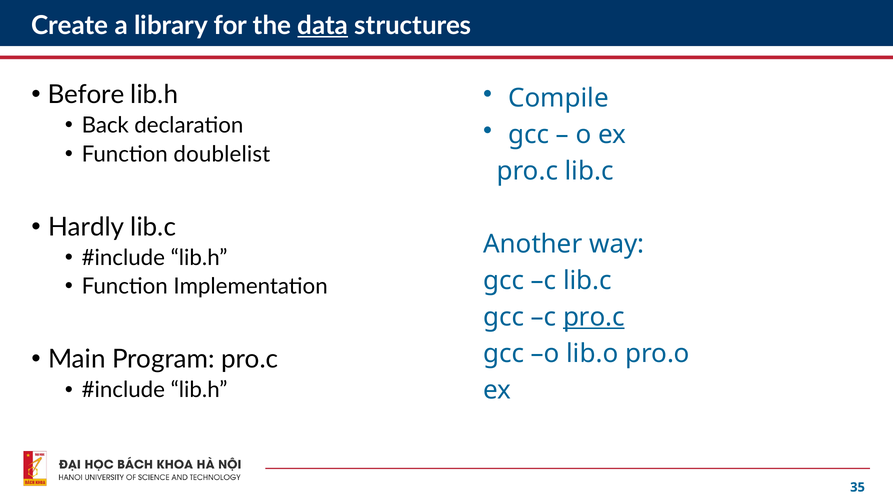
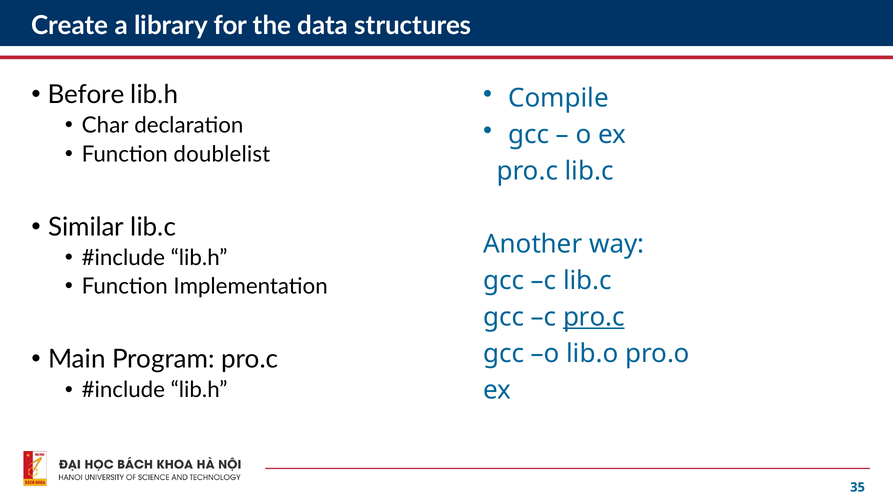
data underline: present -> none (323, 25)
Back: Back -> Char (105, 126)
Hardly: Hardly -> Similar (86, 227)
